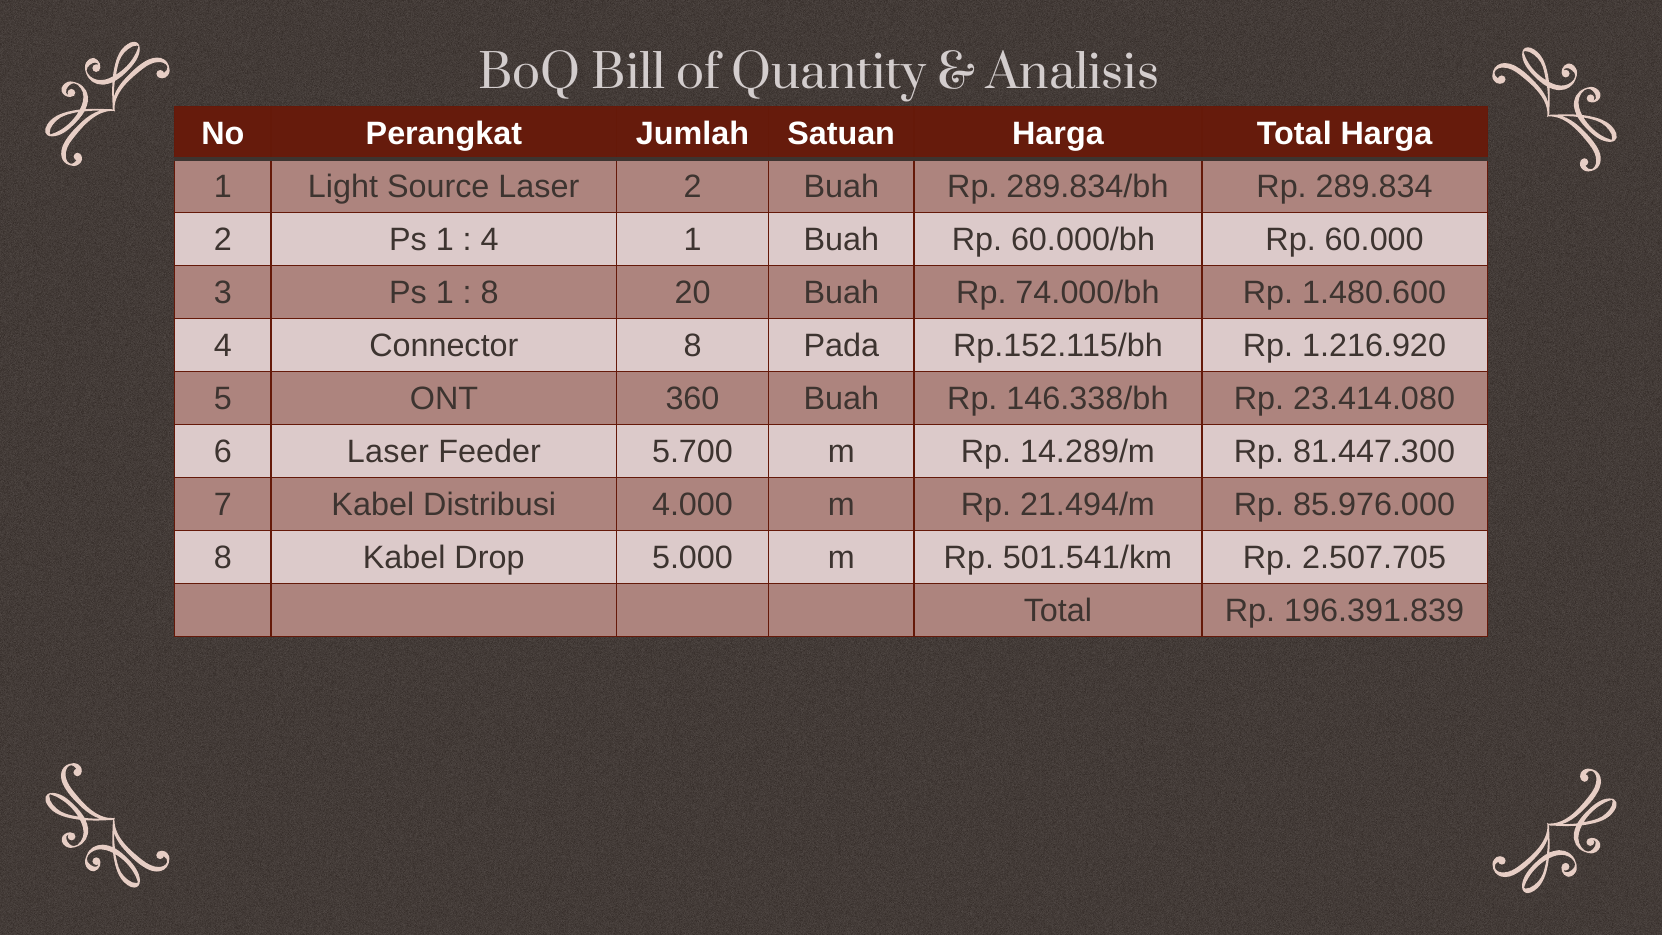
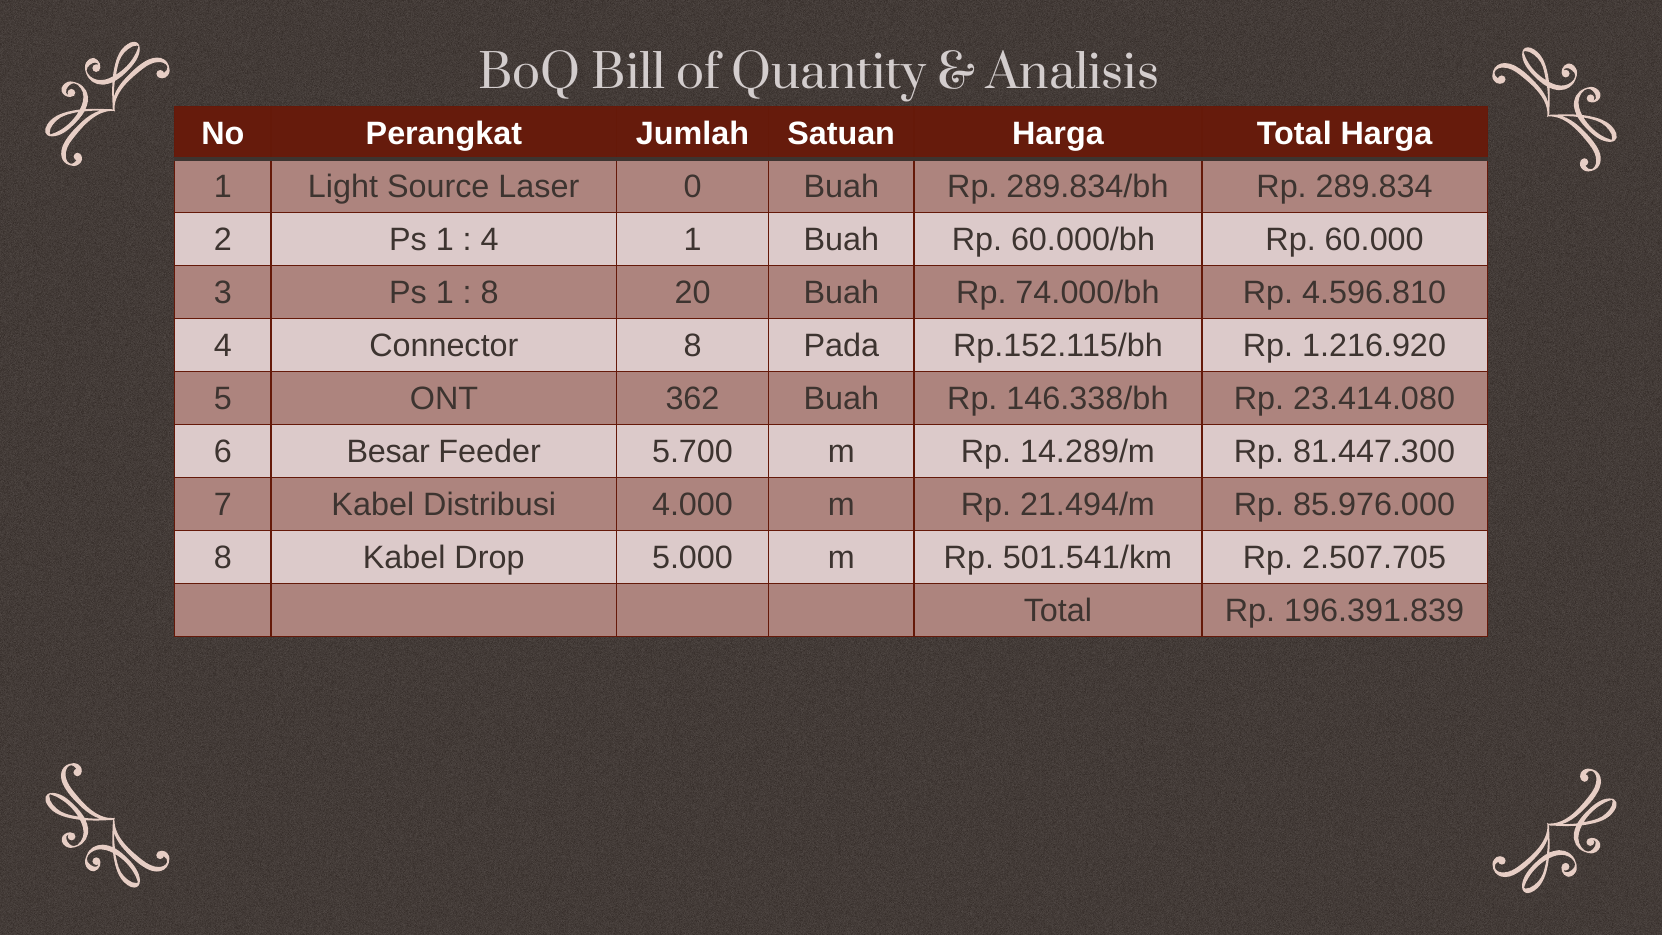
Laser 2: 2 -> 0 (692, 186)
1.480.600: 1.480.600 -> 4.596.810 (1374, 292)
360: 360 -> 362 (692, 398)
6 Laser: Laser -> Besar (388, 451)
